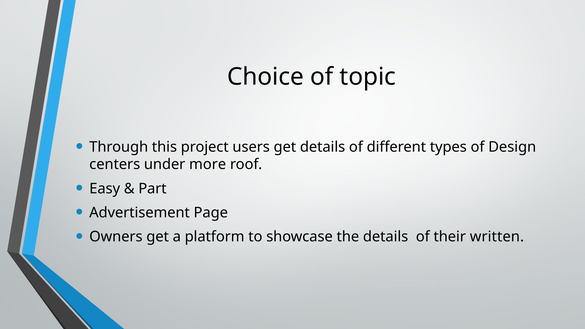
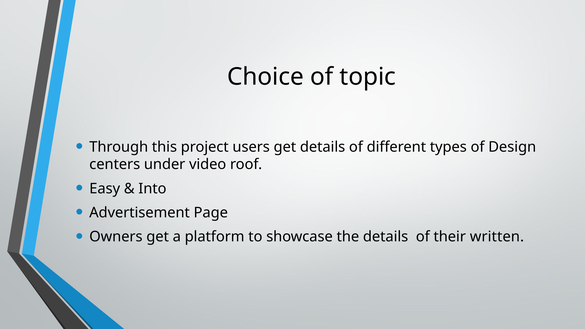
more: more -> video (208, 164)
Part: Part -> Into (152, 189)
